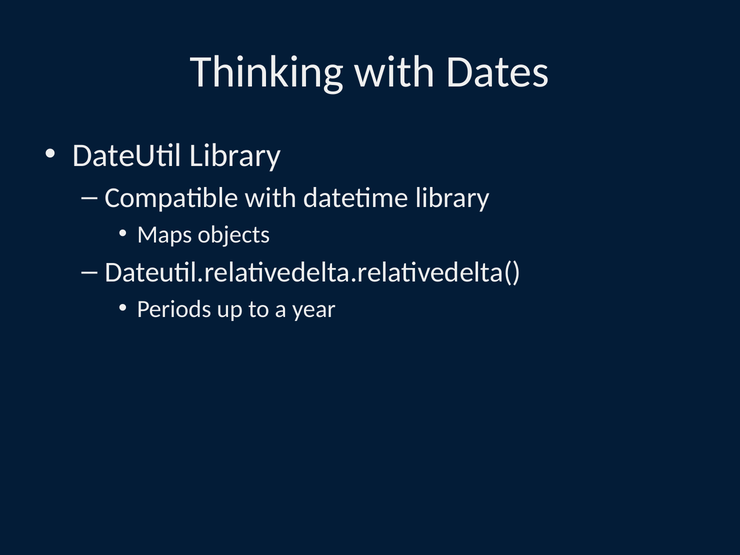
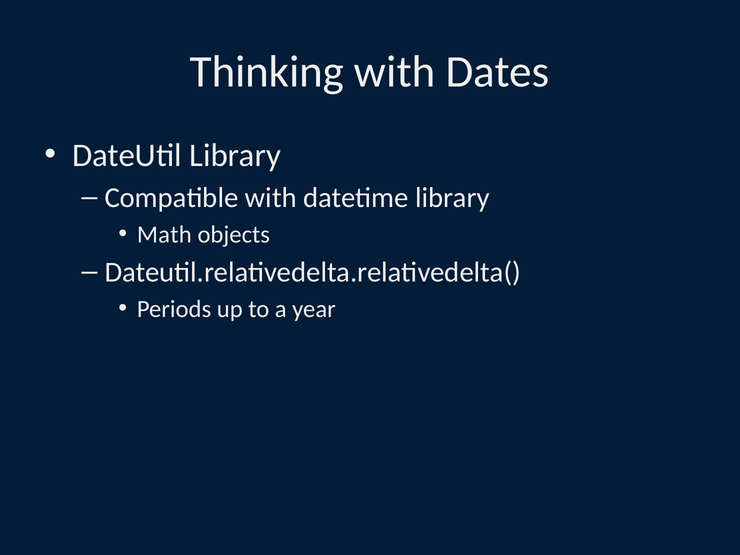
Maps: Maps -> Math (164, 234)
